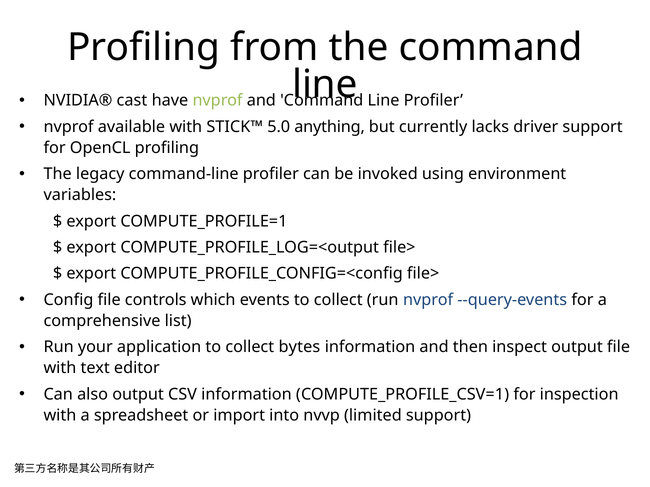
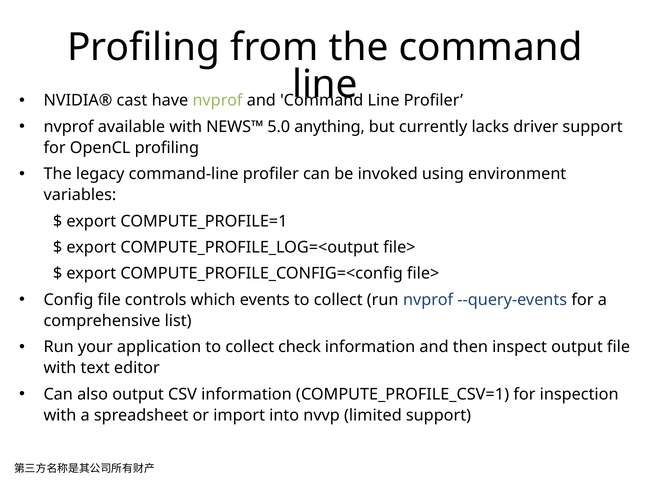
STICK™: STICK™ -> NEWS™ (235, 127)
bytes: bytes -> check (300, 347)
